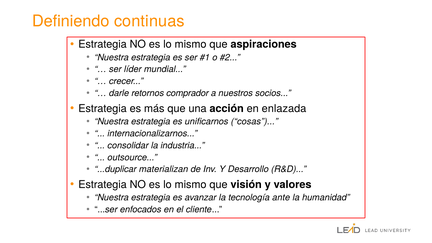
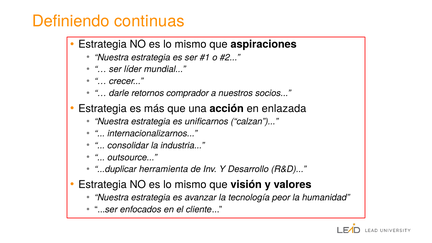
cosas: cosas -> calzan (255, 121)
materializan: materializan -> herramienta (164, 169)
ante: ante -> peor (281, 197)
